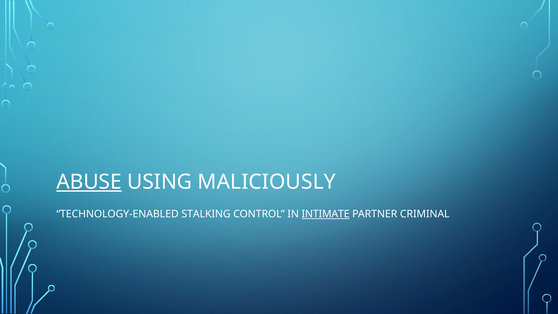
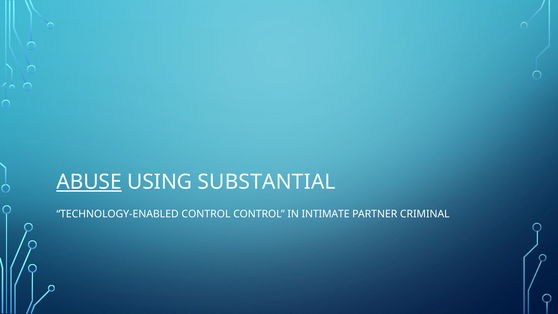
MALICIOUSLY: MALICIOUSLY -> SUBSTANTIAL (267, 182)
TECHNOLOGY-ENABLED STALKING: STALKING -> CONTROL (206, 214)
INTIMATE underline: present -> none (326, 214)
